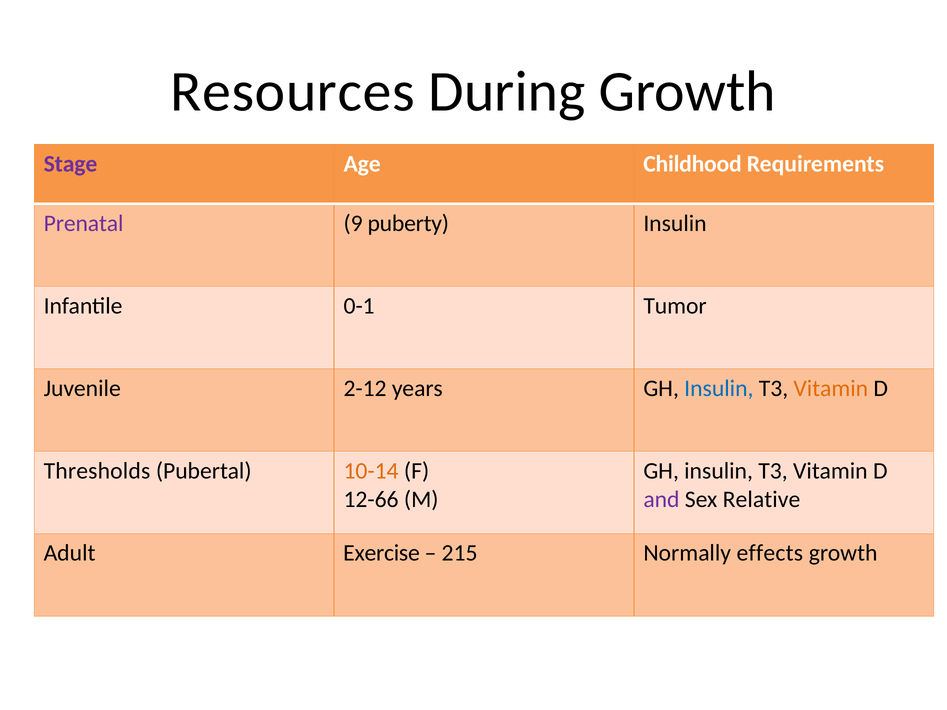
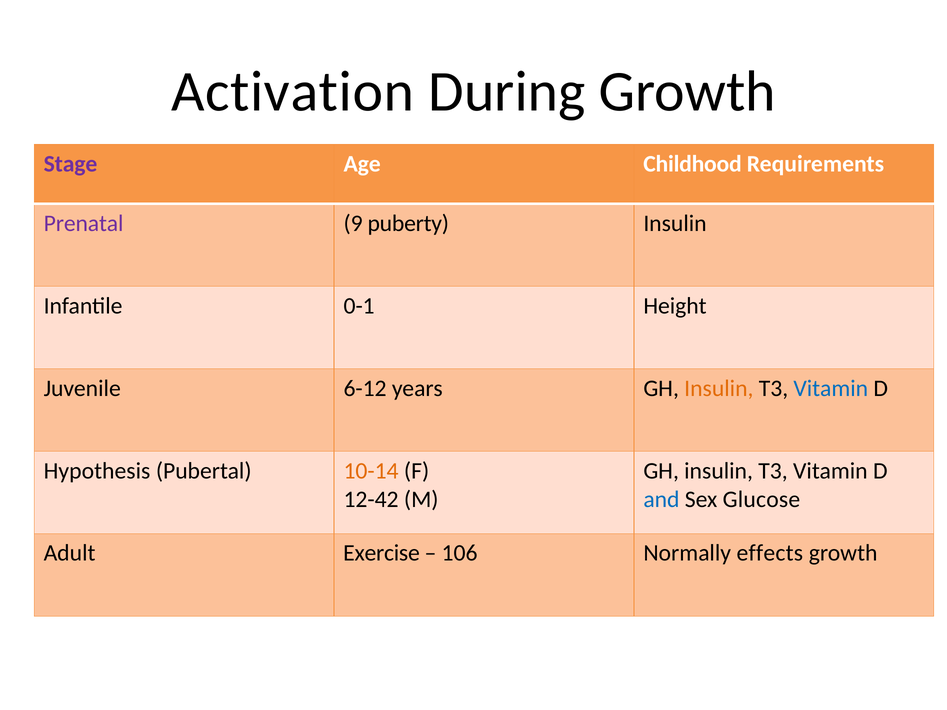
Resources: Resources -> Activation (293, 92)
Tumor: Tumor -> Height (675, 306)
2-12: 2-12 -> 6-12 (365, 388)
Insulin colour: blue -> orange (719, 388)
Vitamin colour: orange -> blue (831, 388)
Thresholds: Thresholds -> Hypothesis (97, 471)
12-66: 12-66 -> 12-42 (371, 500)
and colour: purple -> blue (661, 500)
Relative: Relative -> Glucose (761, 500)
215: 215 -> 106 (460, 553)
